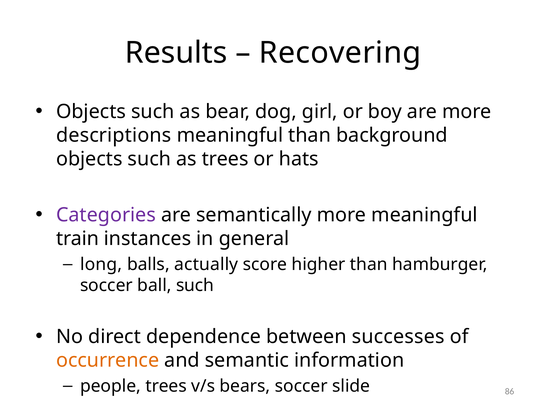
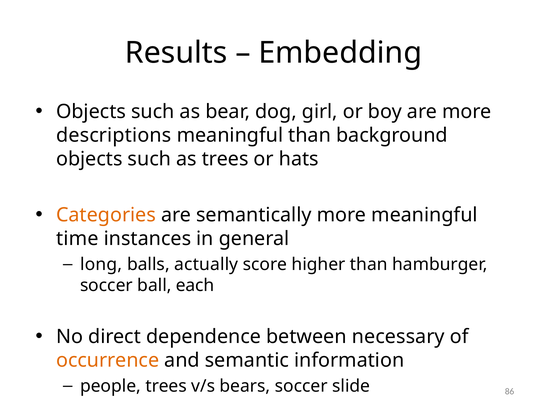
Recovering: Recovering -> Embedding (340, 53)
Categories colour: purple -> orange (106, 215)
train: train -> time (77, 239)
ball such: such -> each (195, 285)
successes: successes -> necessary (398, 337)
